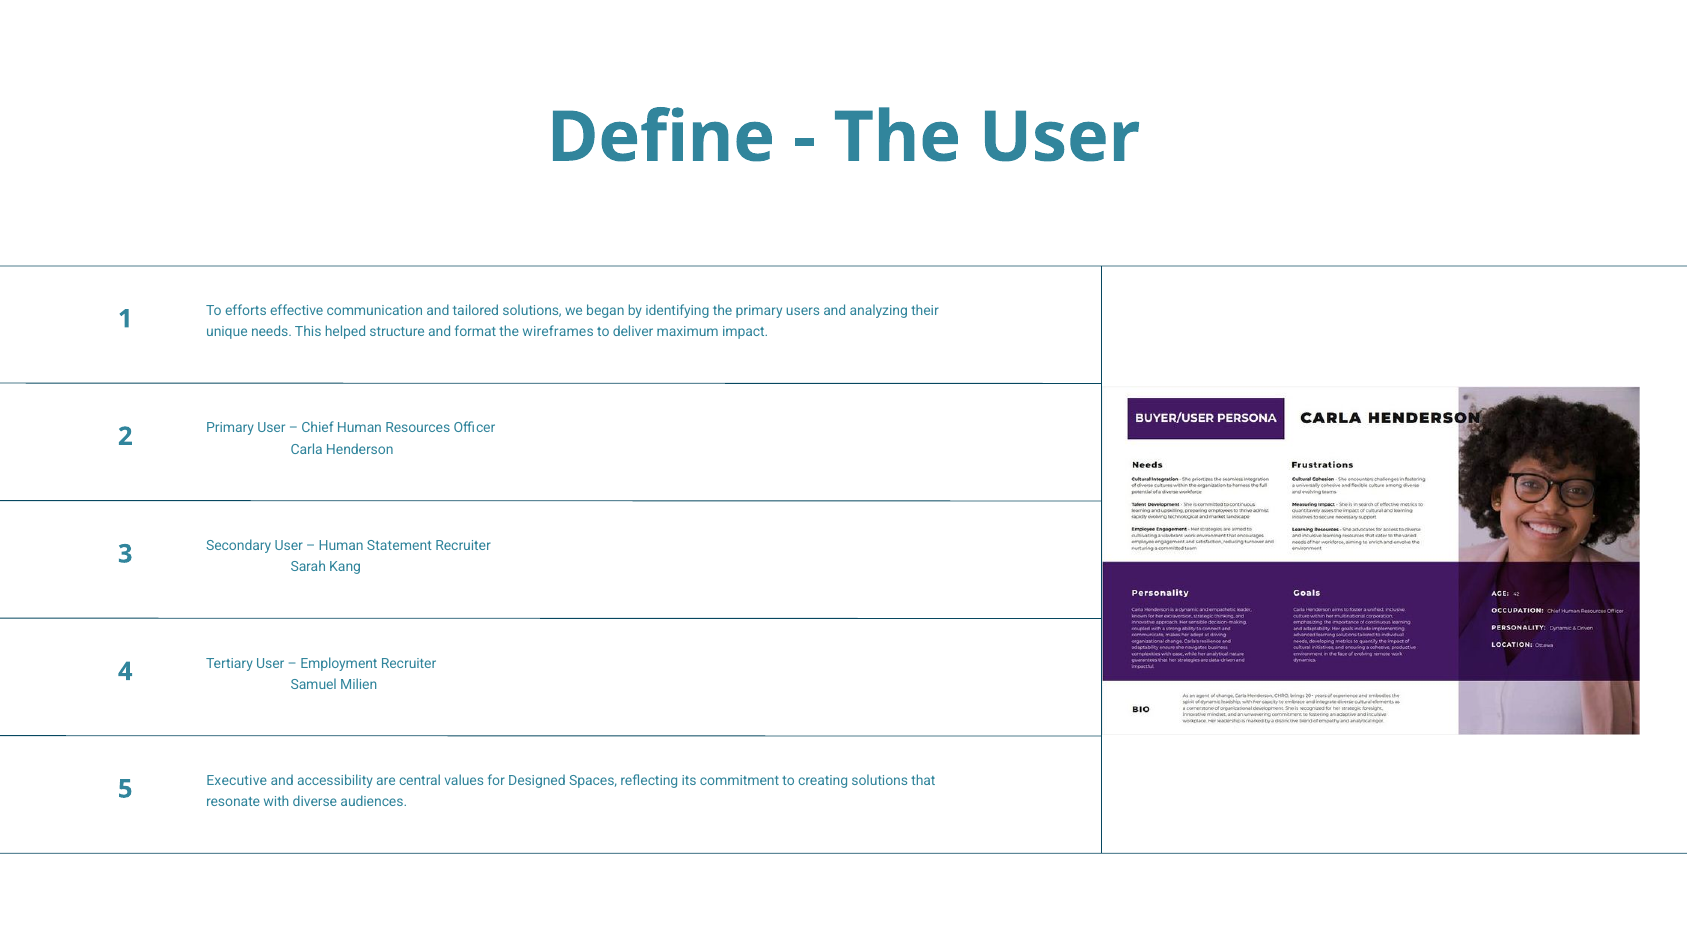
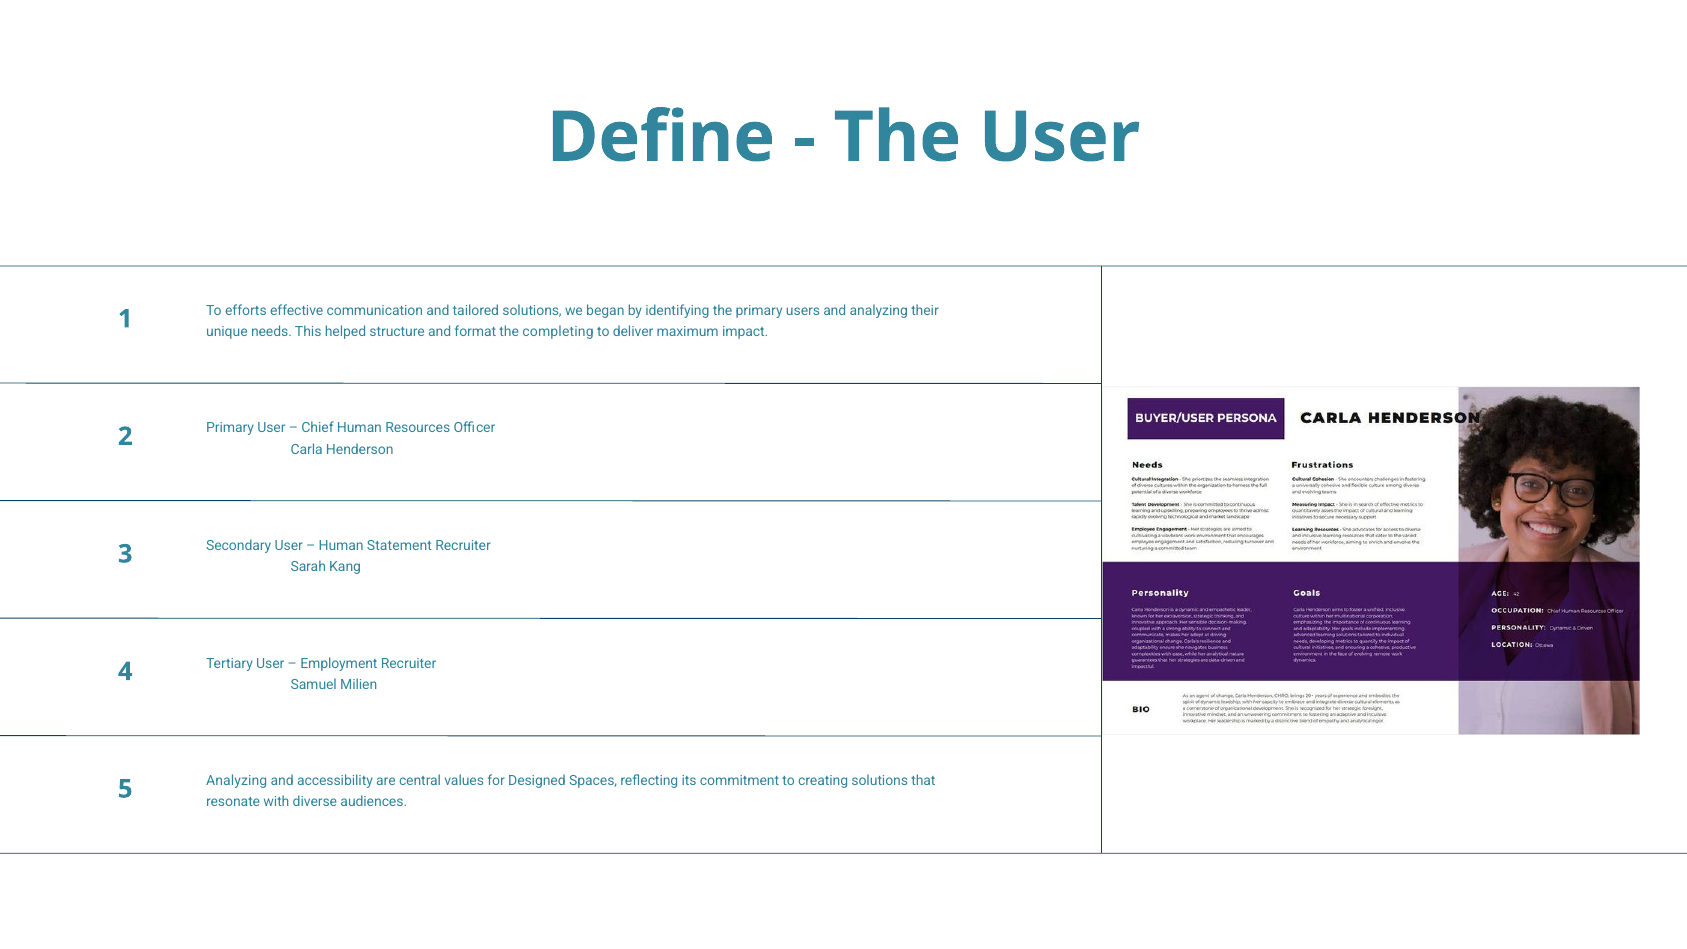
wireframes: wireframes -> completing (558, 332)
Executive: Executive -> Analyzing (237, 781)
